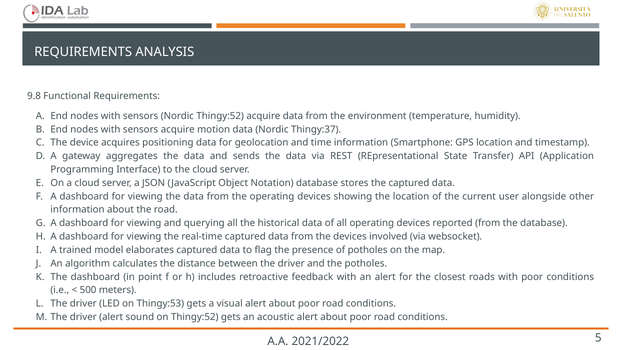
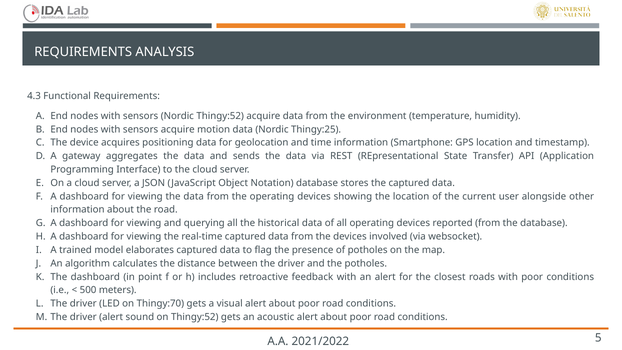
9.8: 9.8 -> 4.3 (34, 96)
Thingy:37: Thingy:37 -> Thingy:25 (316, 129)
Thingy:53: Thingy:53 -> Thingy:70 (160, 304)
